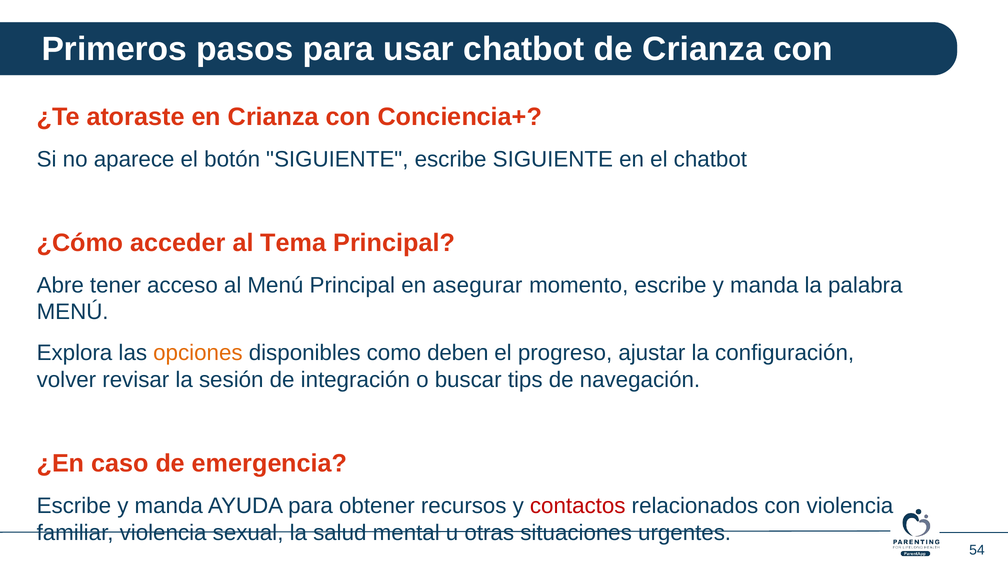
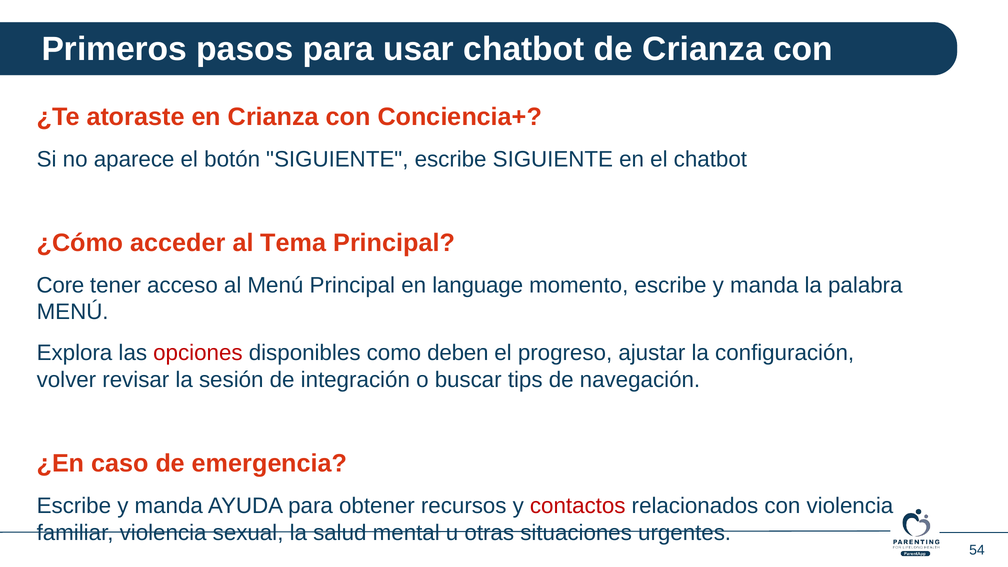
Abre: Abre -> Core (60, 285)
asegurar: asegurar -> language (478, 285)
opciones colour: orange -> red (198, 353)
